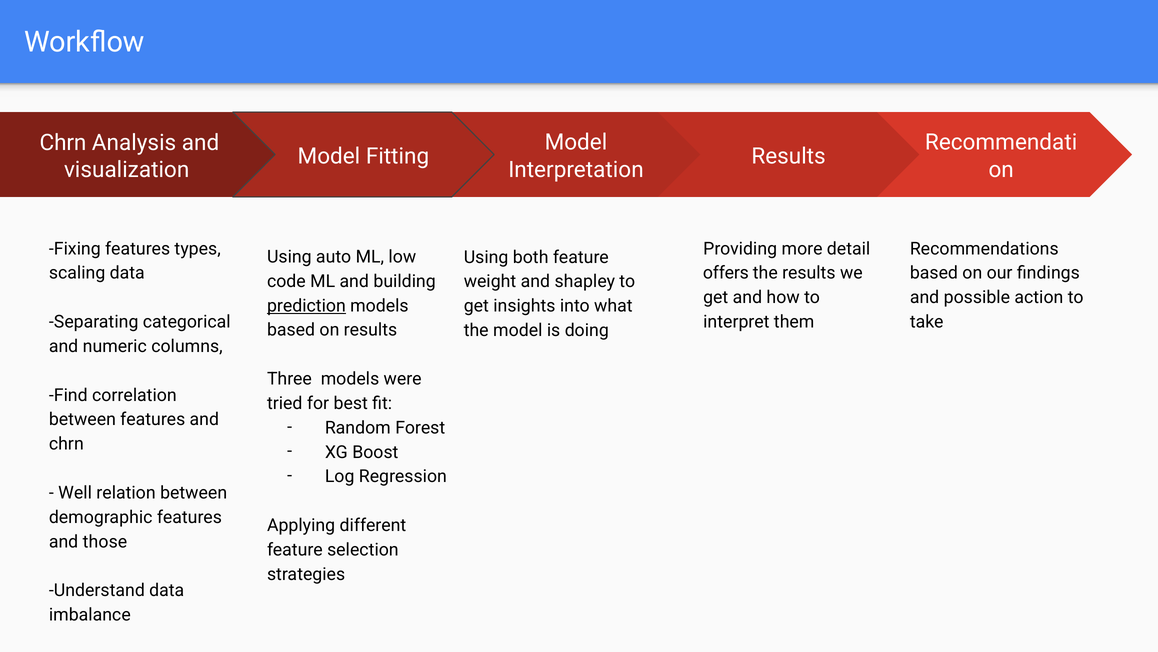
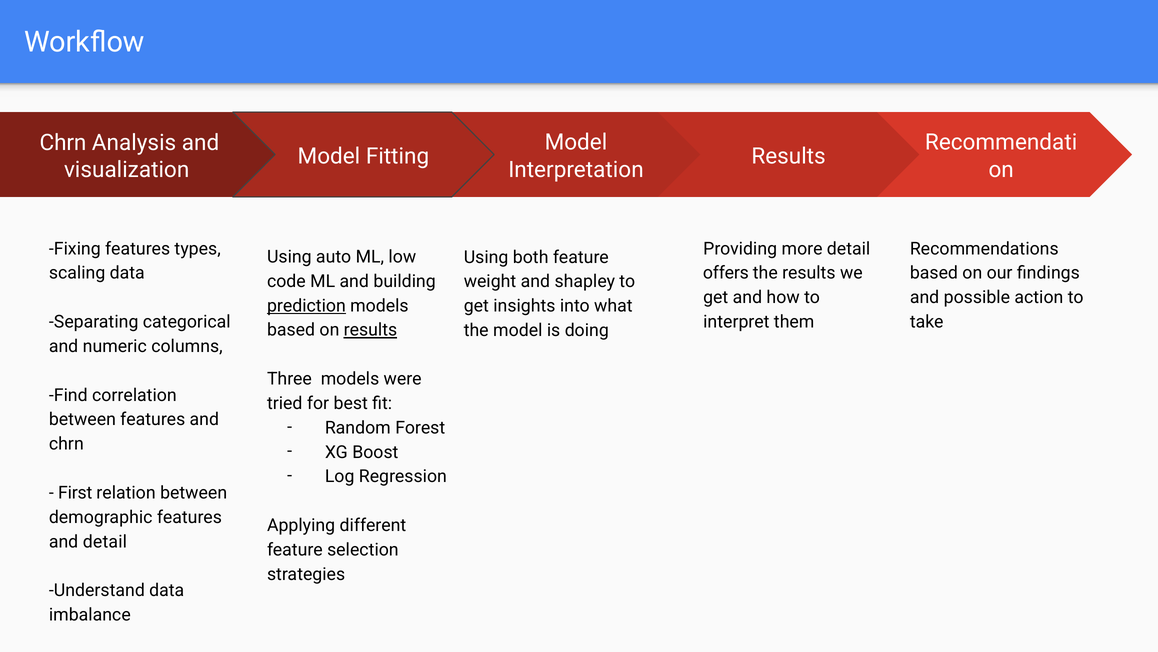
results underline: none -> present (370, 330)
Well: Well -> First (75, 492)
and those: those -> detail (105, 541)
